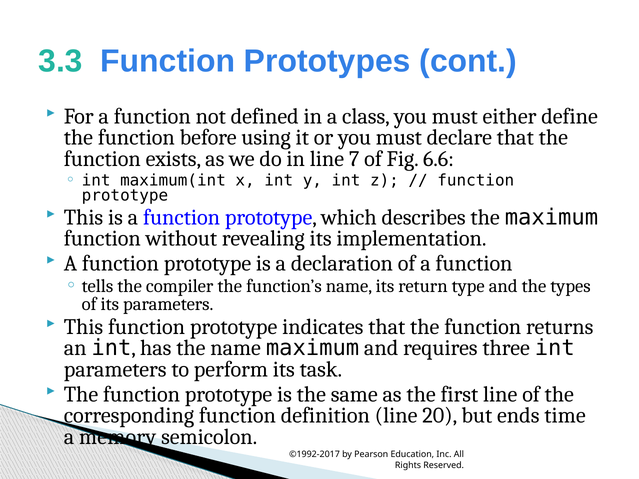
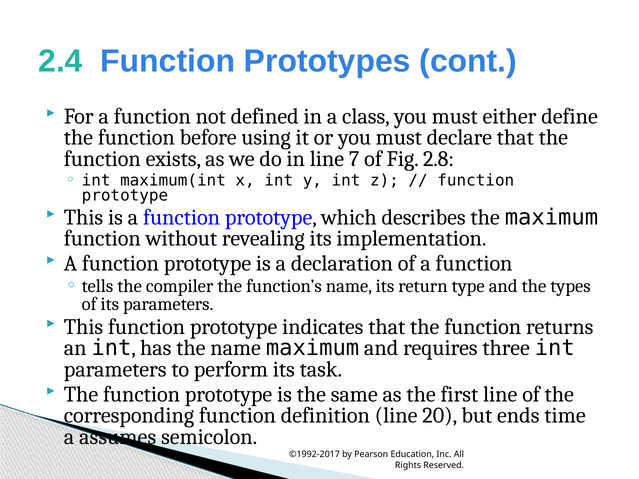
3.3: 3.3 -> 2.4 (60, 61)
6.6: 6.6 -> 2.8 (439, 159)
memory: memory -> assumes (118, 437)
